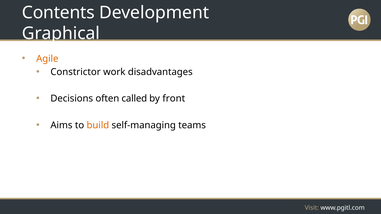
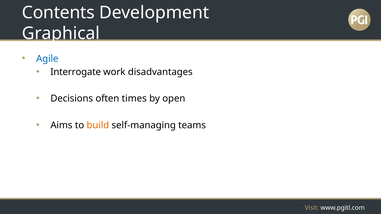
Agile colour: orange -> blue (47, 59)
Constrictor: Constrictor -> Interrogate (76, 72)
called: called -> times (134, 99)
front: front -> open (174, 99)
